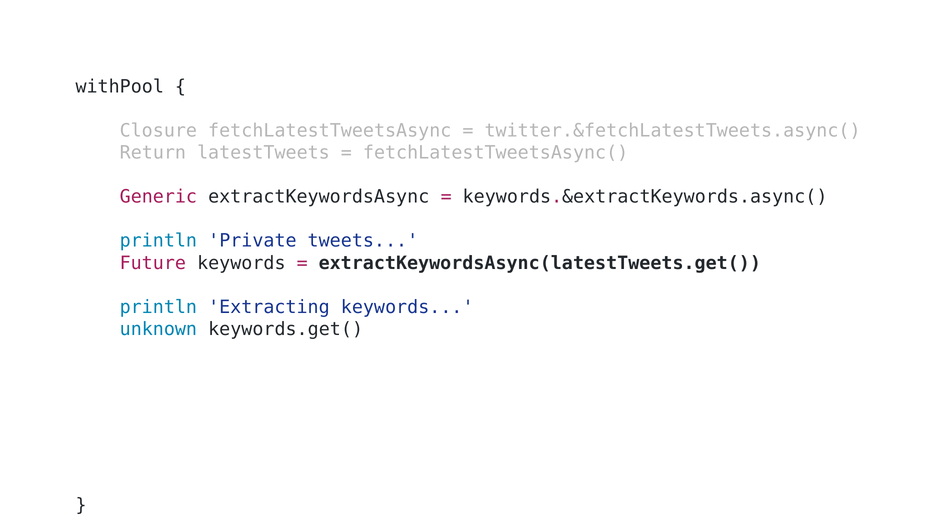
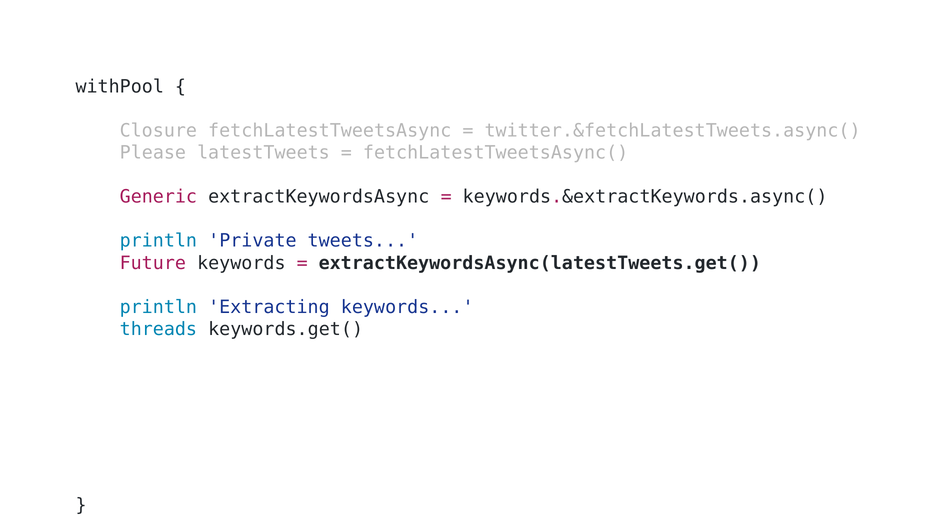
Return: Return -> Please (153, 153)
unknown: unknown -> threads (158, 329)
